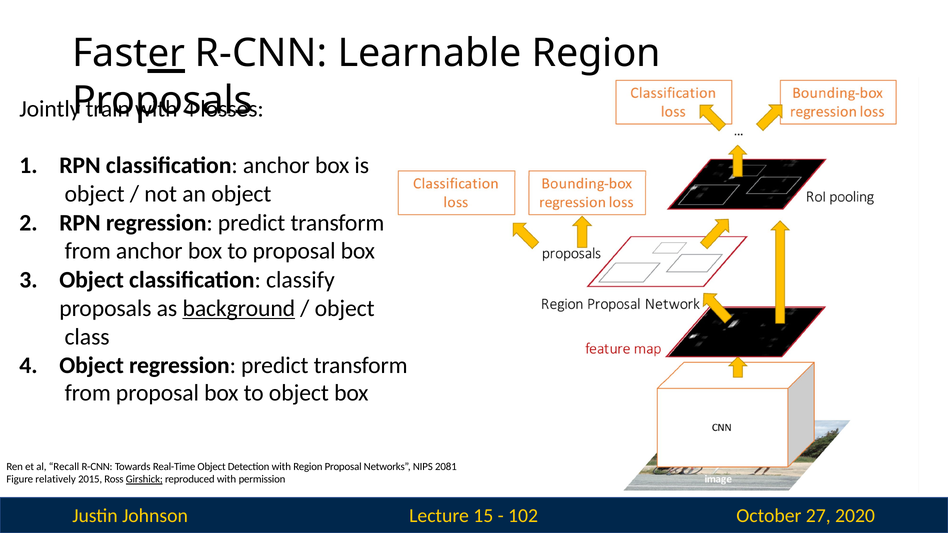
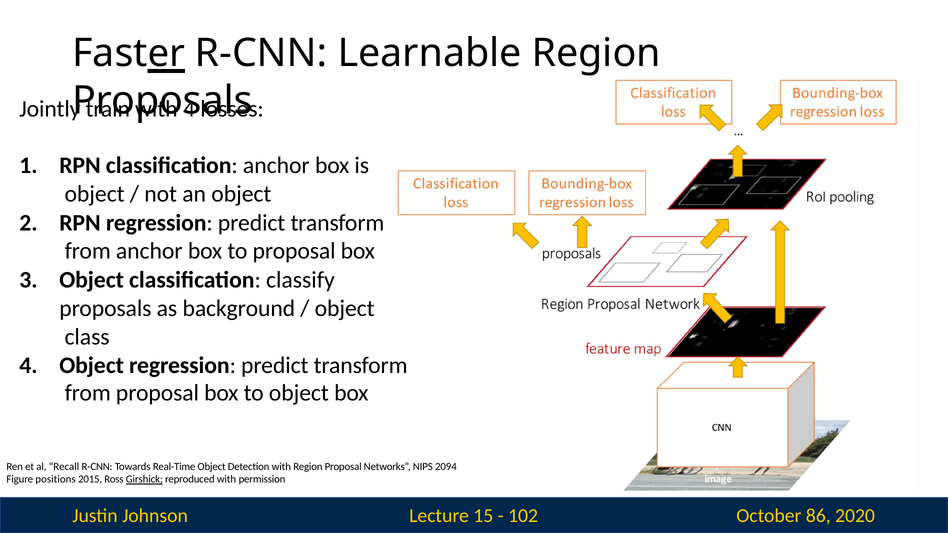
background underline: present -> none (239, 308)
2081: 2081 -> 2094 (446, 467)
relatively: relatively -> positions (56, 480)
27: 27 -> 86 (818, 516)
